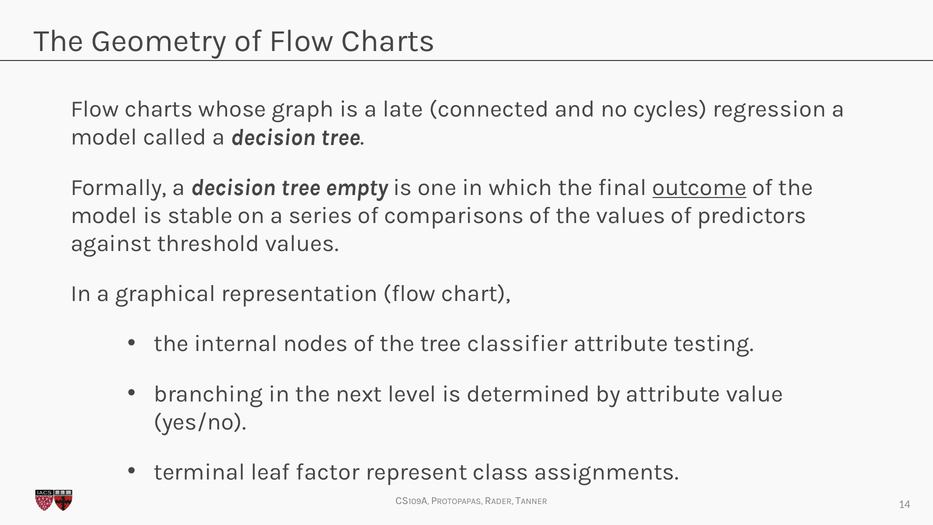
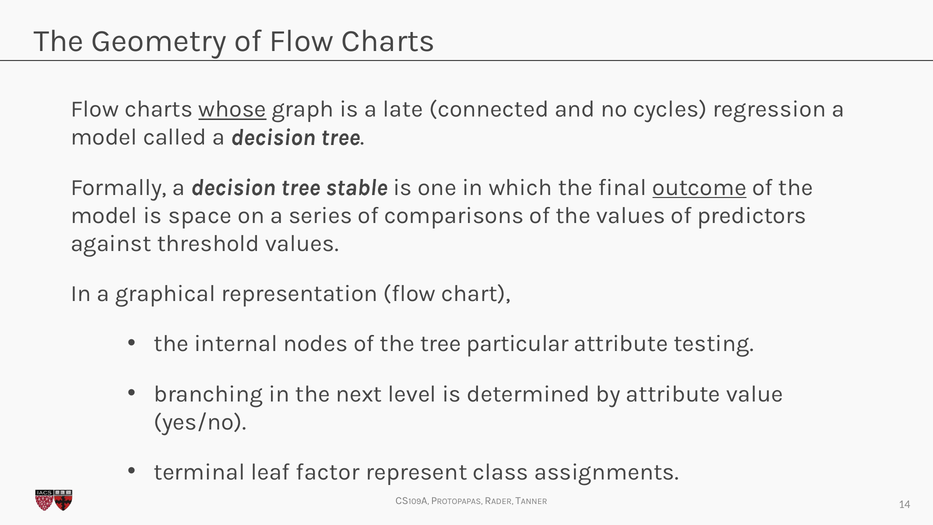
whose underline: none -> present (232, 109)
empty: empty -> stable (357, 187)
stable: stable -> space (200, 215)
classifier: classifier -> particular (518, 344)
